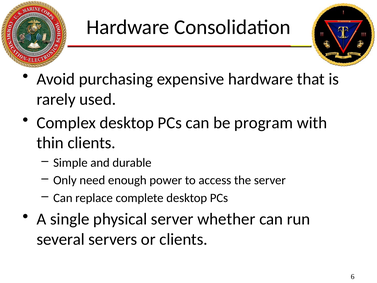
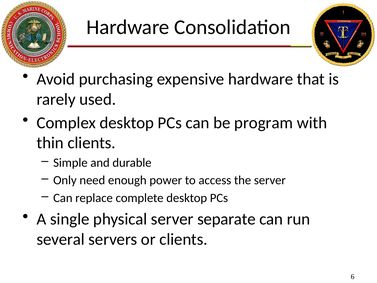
whether: whether -> separate (226, 219)
